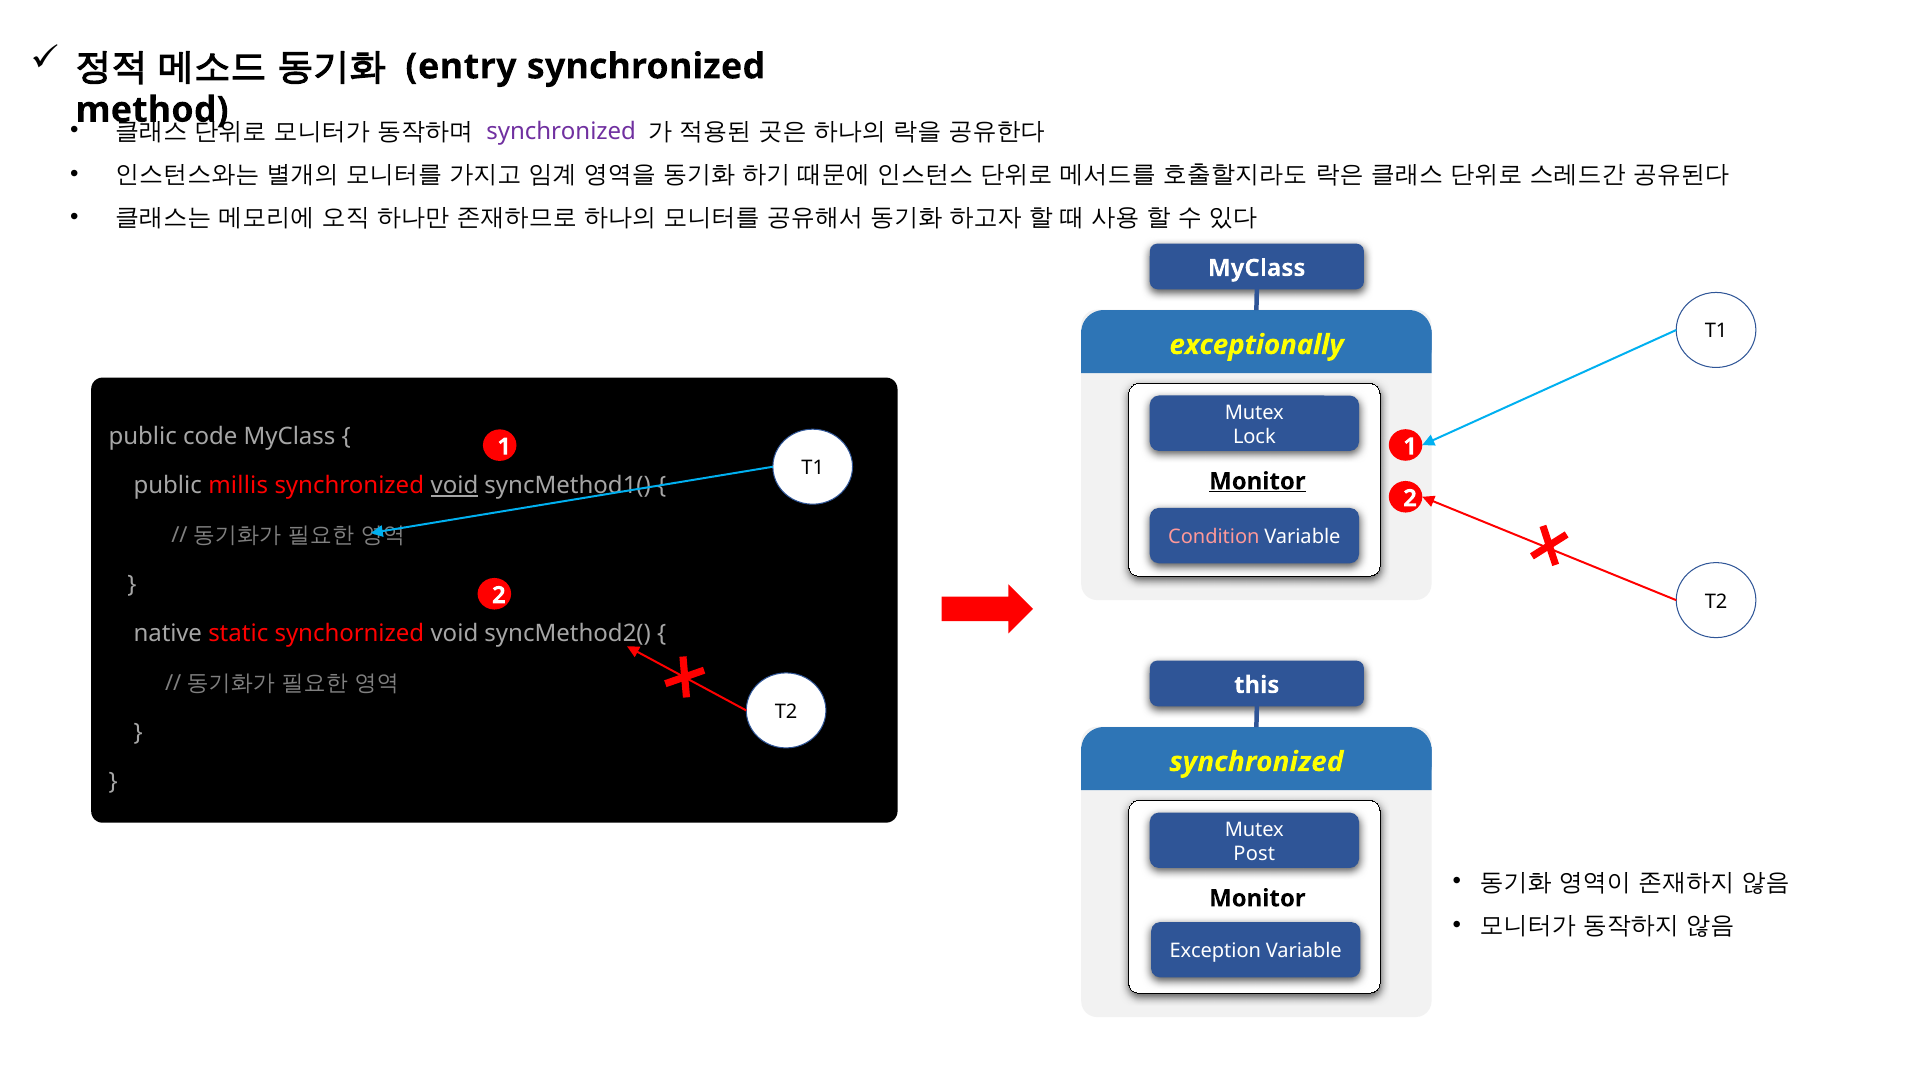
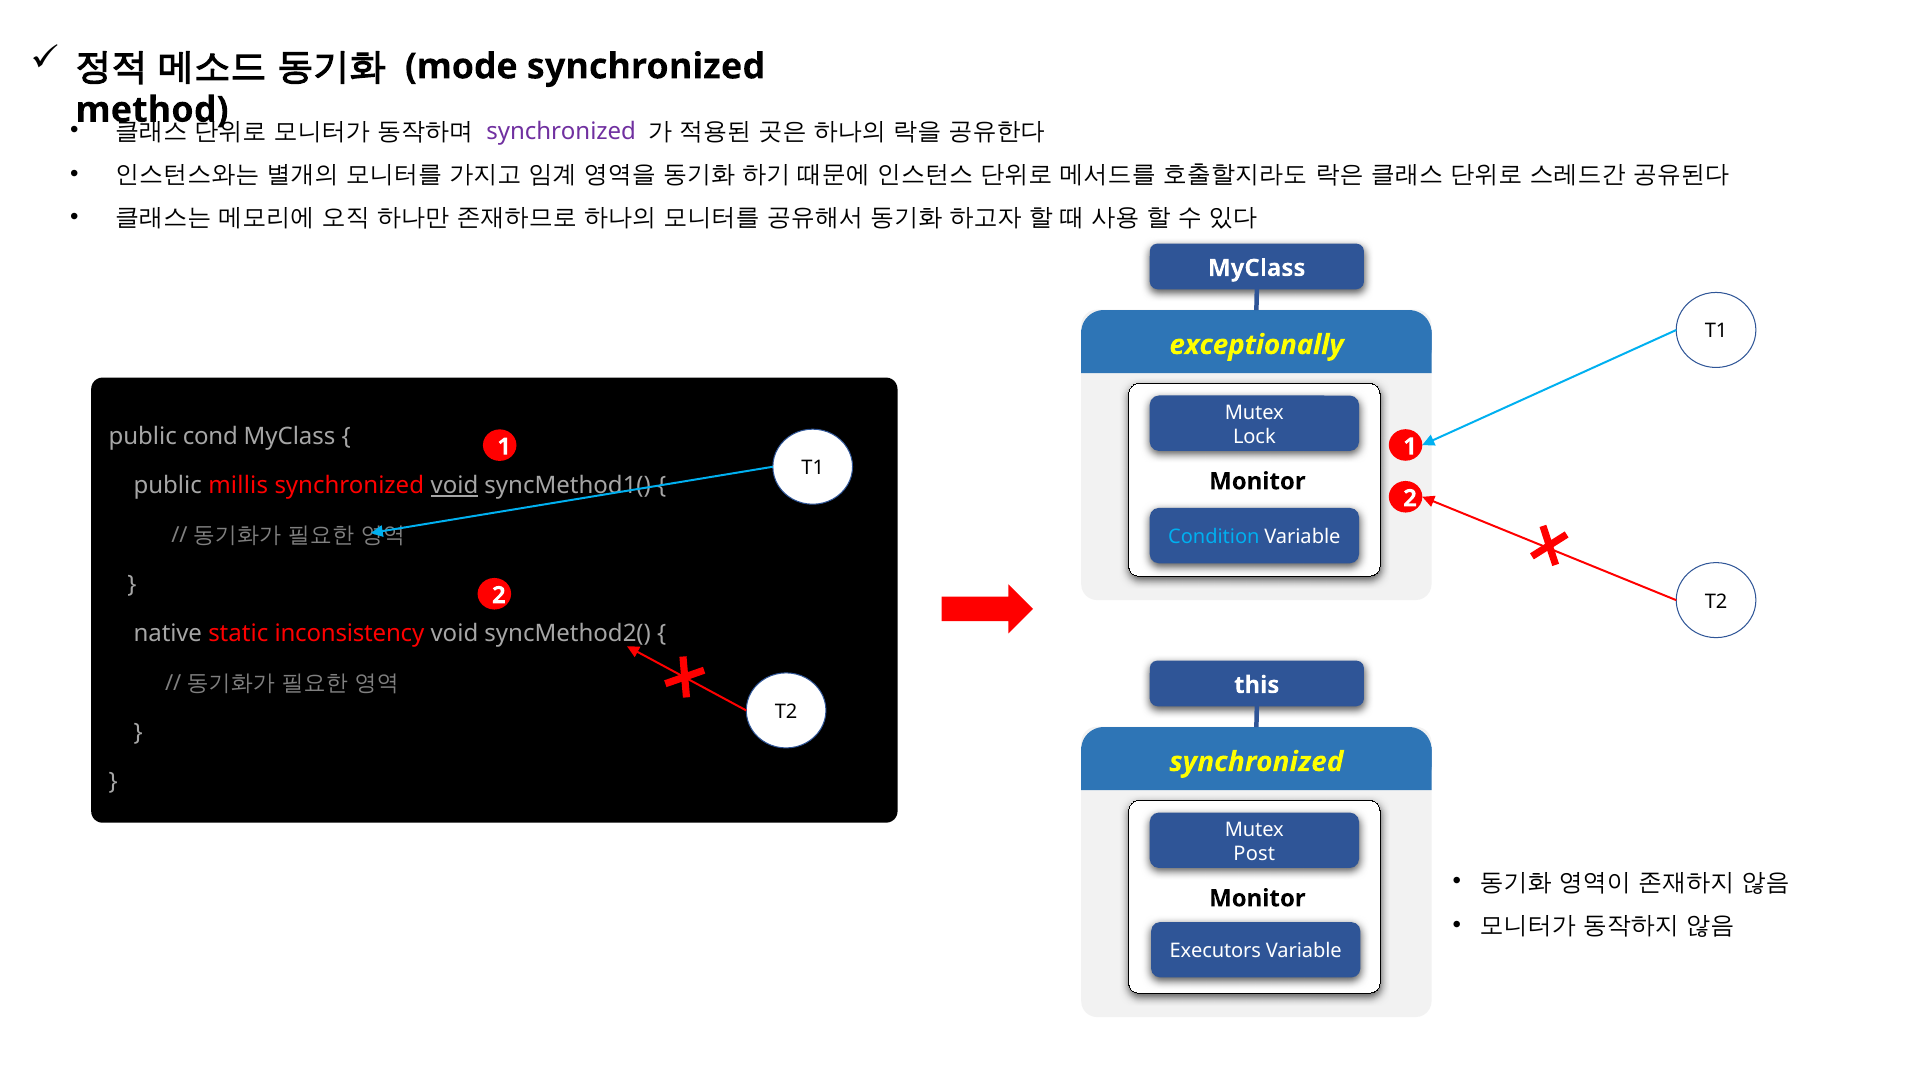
entry: entry -> mode (461, 67)
code: code -> cond (210, 436)
Monitor underline: present -> none (1257, 481)
Condition colour: pink -> light blue (1214, 537)
synchornized: synchornized -> inconsistency (349, 634)
Exception: Exception -> Executors (1215, 951)
